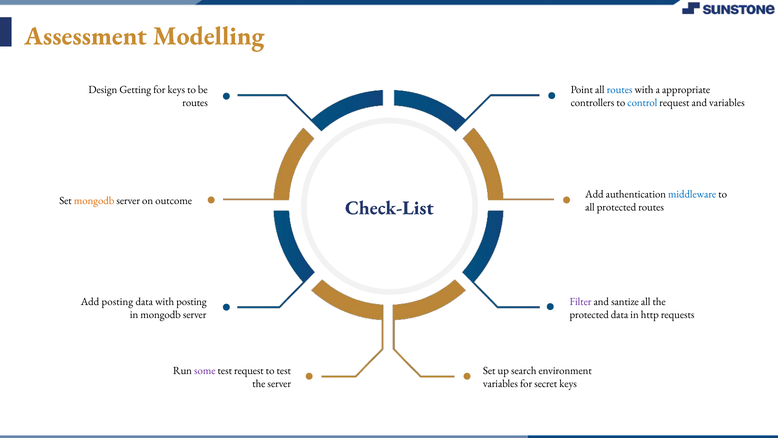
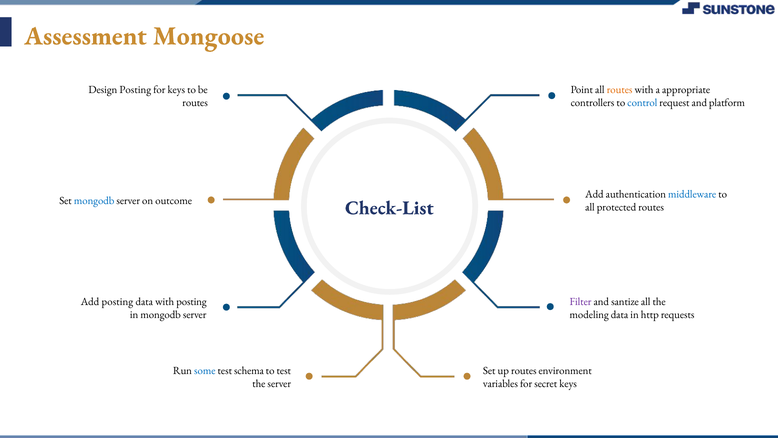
Modelling: Modelling -> Mongoose (209, 36)
Design Getting: Getting -> Posting (135, 90)
routes colour: blue -> orange (620, 90)
and variables: variables -> platform (727, 103)
mongodb colour: orange -> blue (94, 201)
protected: protected -> modeling (589, 314)
some colour: purple -> blue (205, 370)
test request: request -> schema (249, 370)
up search: search -> routes (524, 370)
